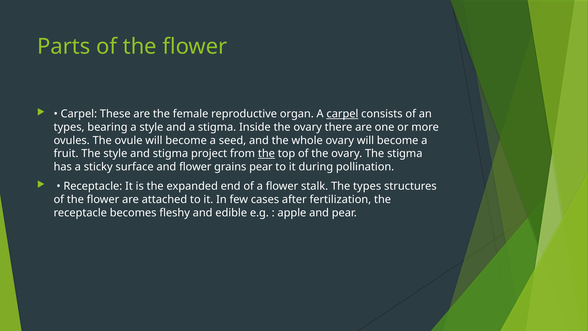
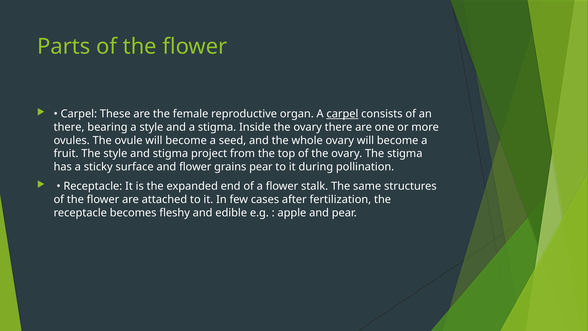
types: types -> there (69, 127)
the underline: present -> none (266, 153)
The types: types -> same (367, 186)
